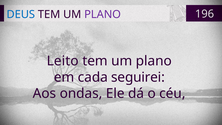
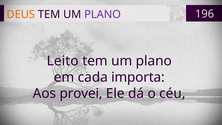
DEUS colour: blue -> orange (21, 14)
seguirei: seguirei -> importa (138, 77)
ondas: ondas -> provei (81, 93)
